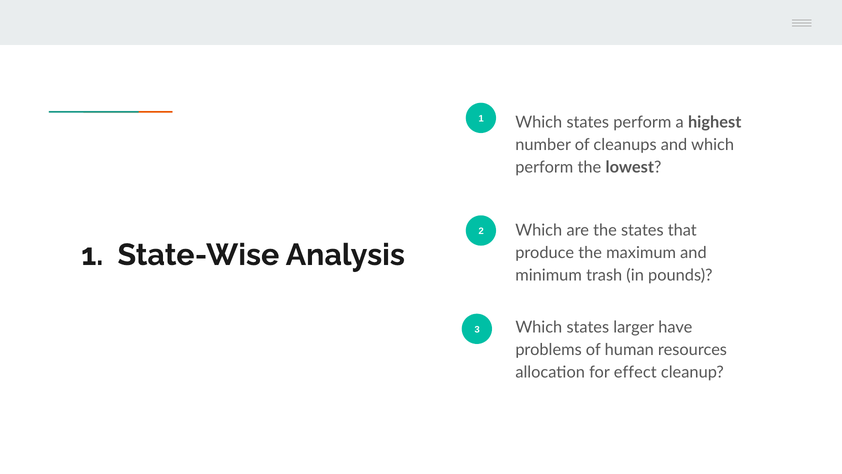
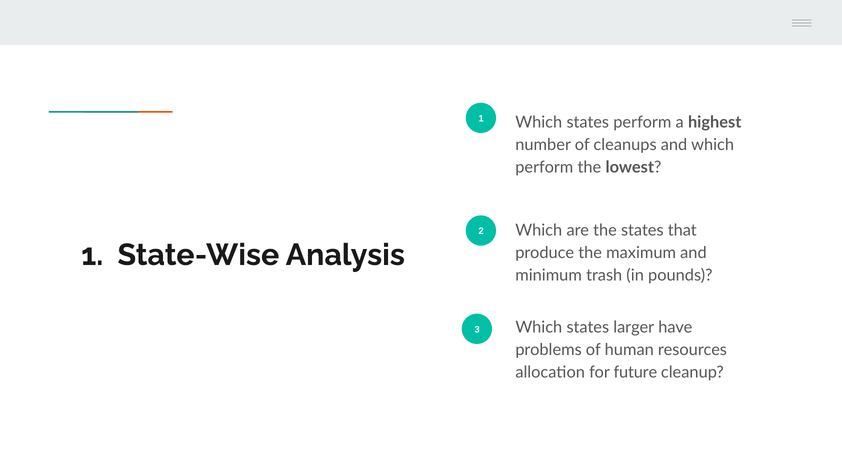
effect: effect -> future (635, 372)
